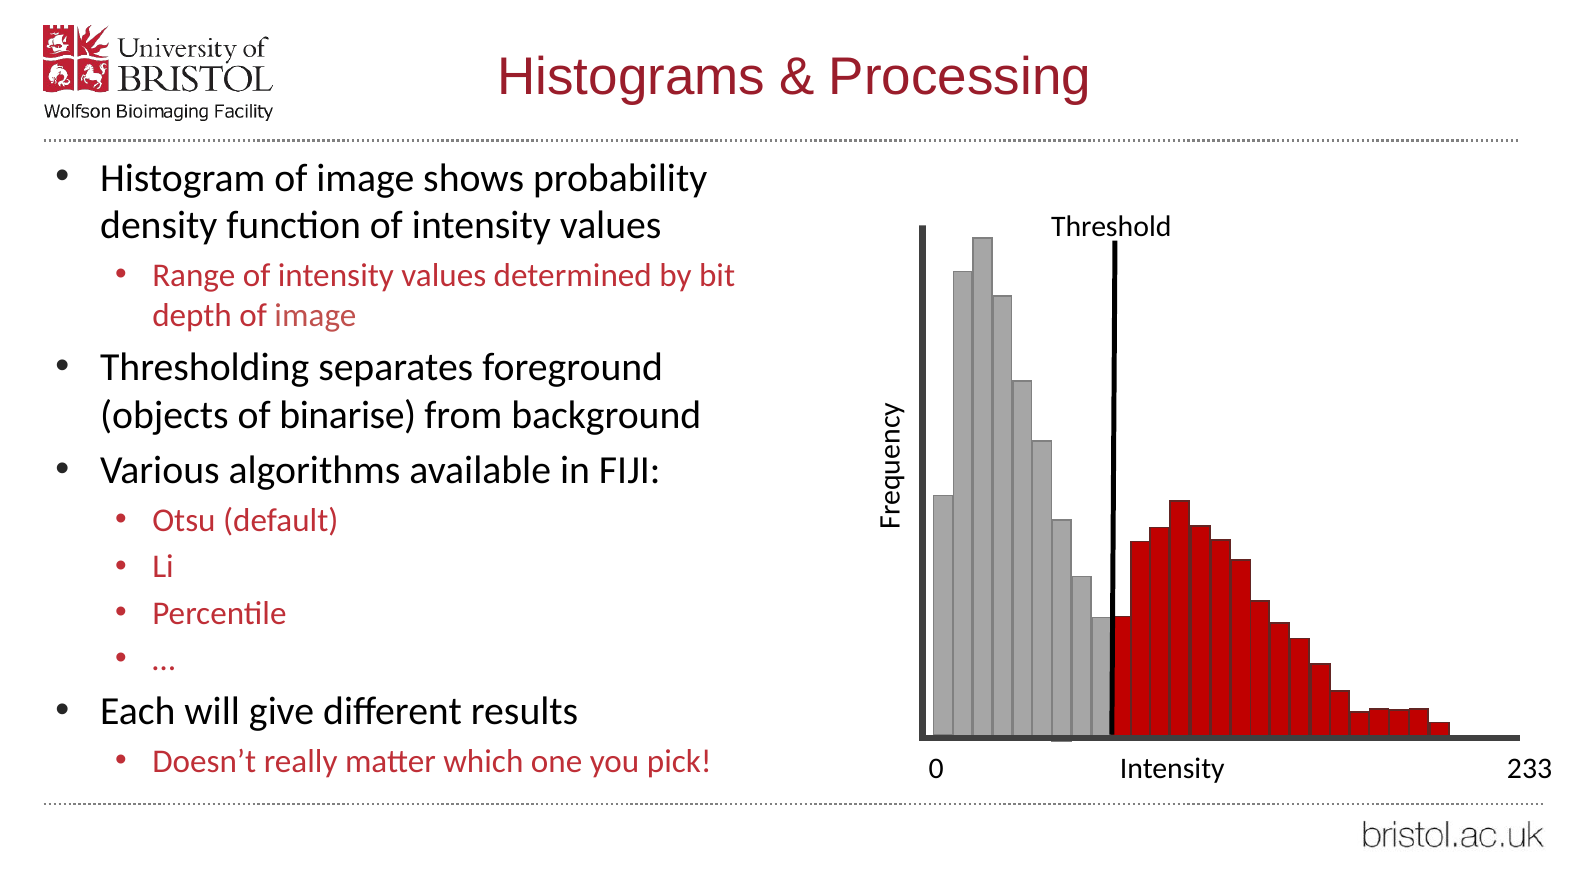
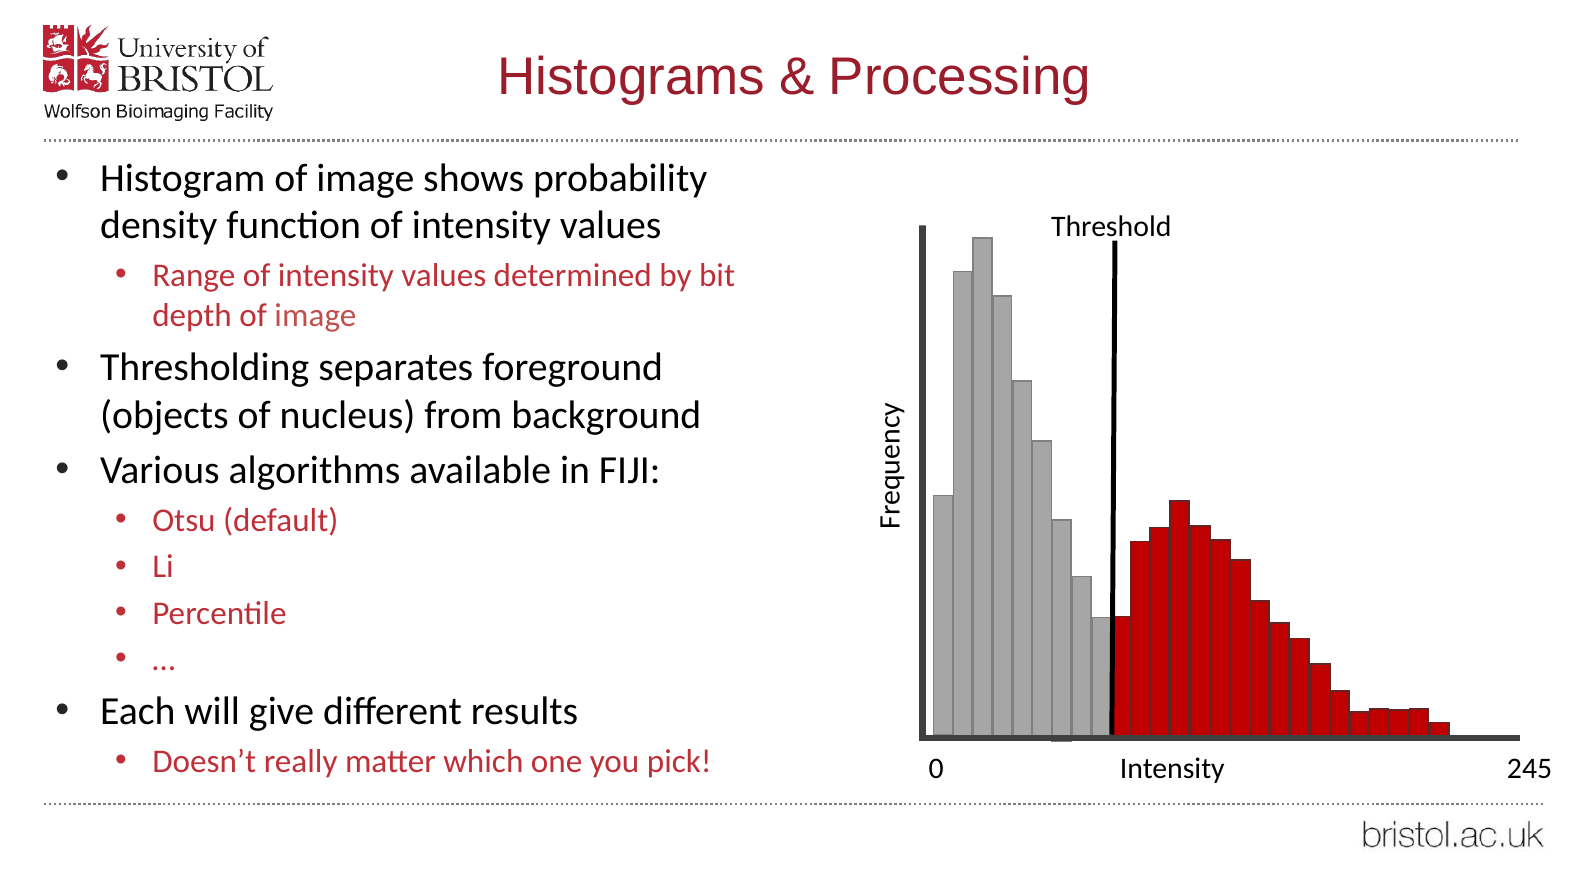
binarise: binarise -> nucleus (348, 415)
233: 233 -> 245 (1530, 769)
